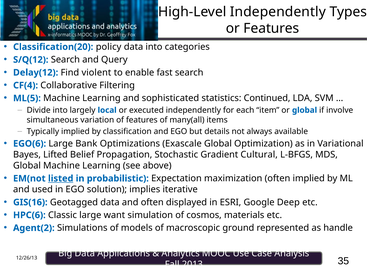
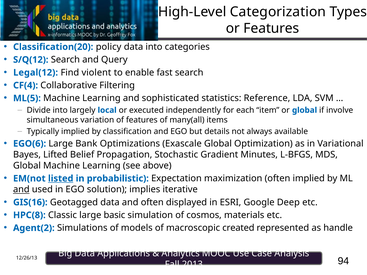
High-Level Independently: Independently -> Categorization (278, 12)
Delay(12: Delay(12 -> Legal(12 (36, 73)
Continued: Continued -> Reference (267, 98)
Cultural: Cultural -> Minutes (259, 155)
and underline: none -> present (21, 190)
HPC(6: HPC(6 -> HPC(8 (29, 215)
want: want -> basic (114, 215)
ground: ground -> created (238, 228)
35: 35 -> 94 (343, 261)
